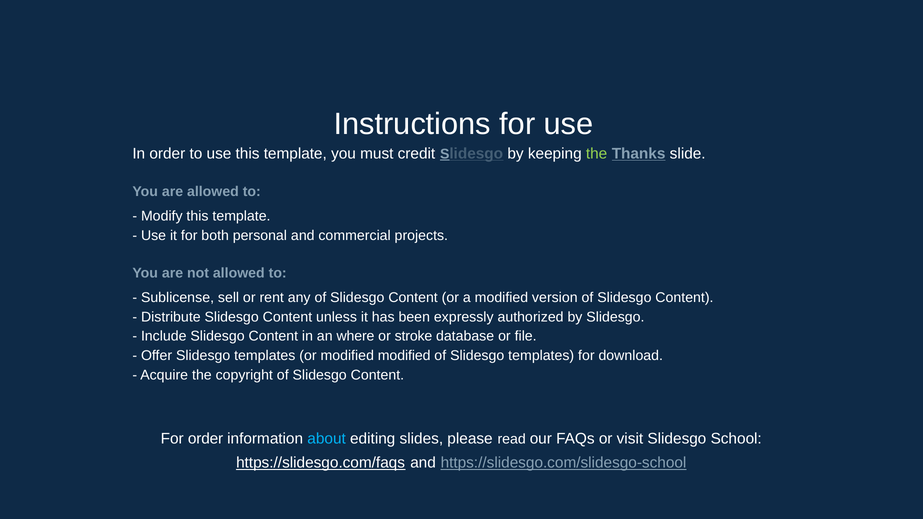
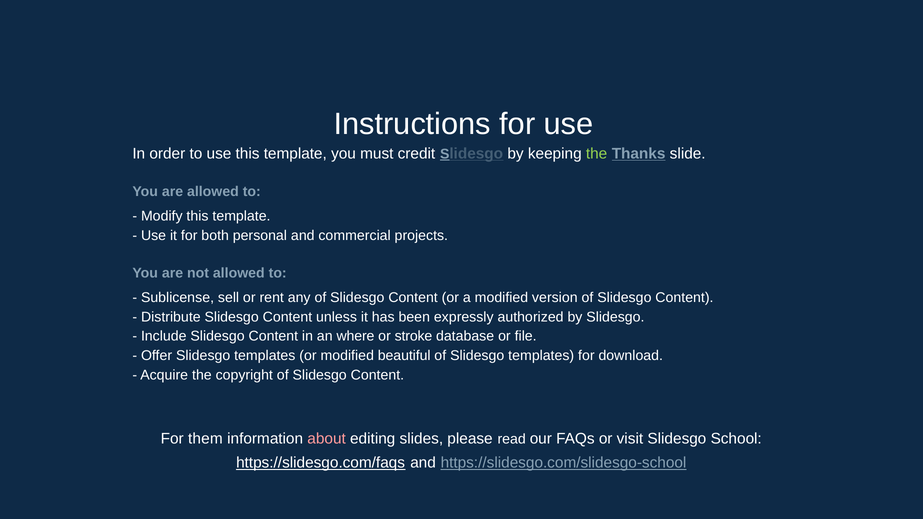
modified modified: modified -> beautiful (404, 356)
For order: order -> them (205, 439)
about colour: light blue -> pink (327, 439)
